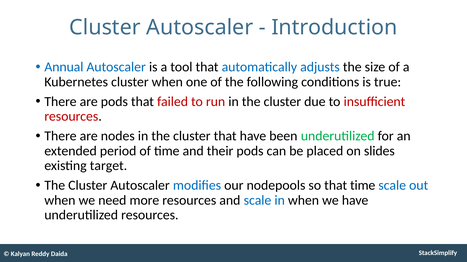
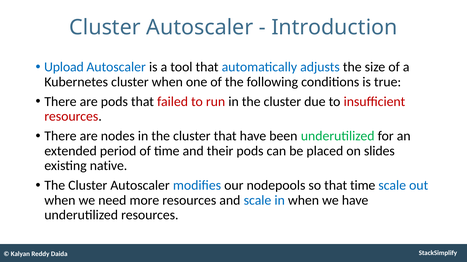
Annual: Annual -> Upload (64, 67)
target: target -> native (109, 166)
